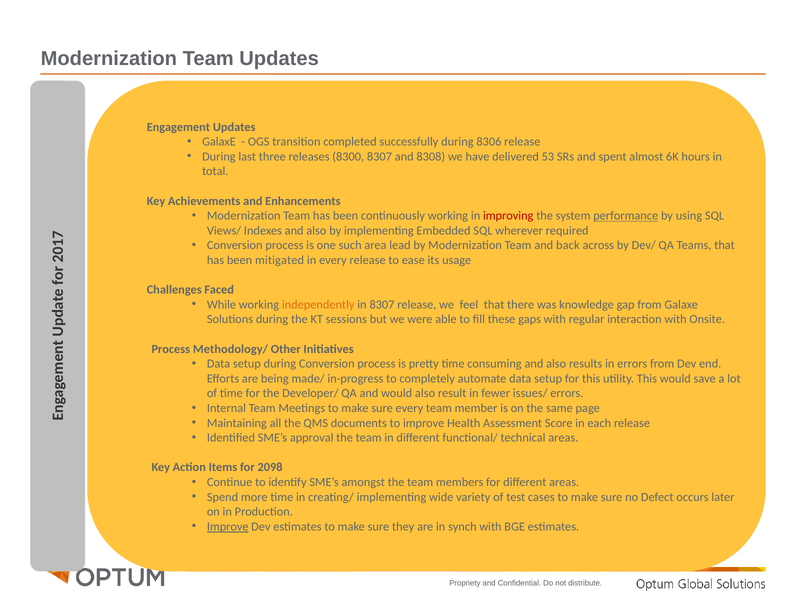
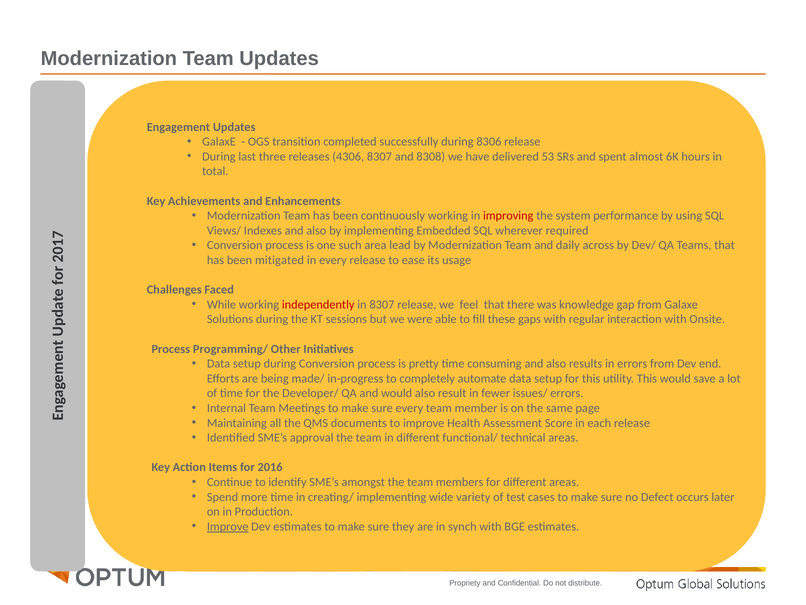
8300: 8300 -> 4306 (348, 157)
performance underline: present -> none (626, 216)
back: back -> daily (568, 245)
independently colour: orange -> red (318, 304)
Methodology/: Methodology/ -> Programming/ (230, 349)
2098: 2098 -> 2016 (270, 467)
